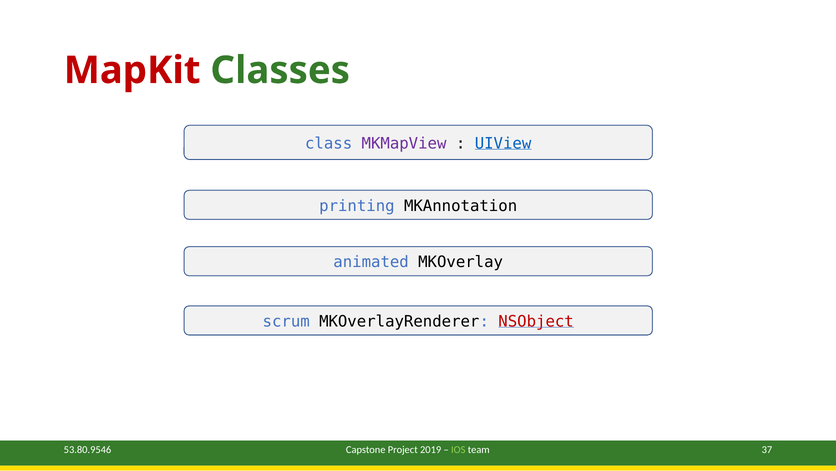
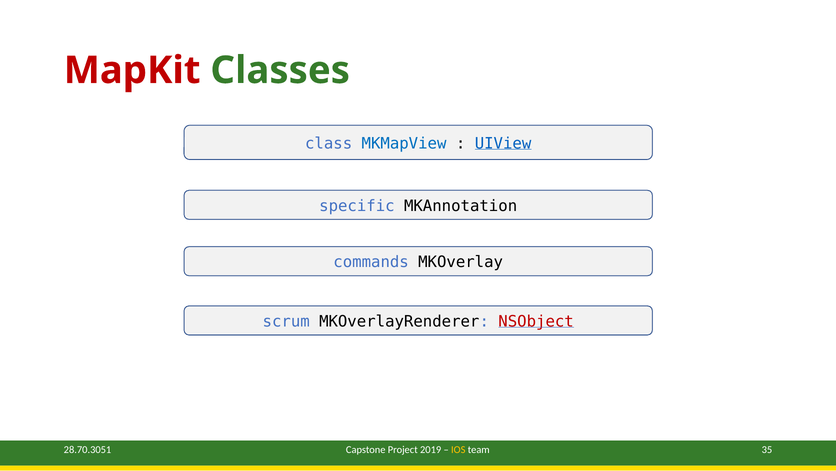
MKMapView colour: purple -> blue (404, 143)
printing: printing -> specific (357, 206)
animated: animated -> commands (371, 262)
53.80.9546: 53.80.9546 -> 28.70.3051 (88, 449)
IOS colour: light green -> yellow (458, 449)
37: 37 -> 35 (767, 449)
